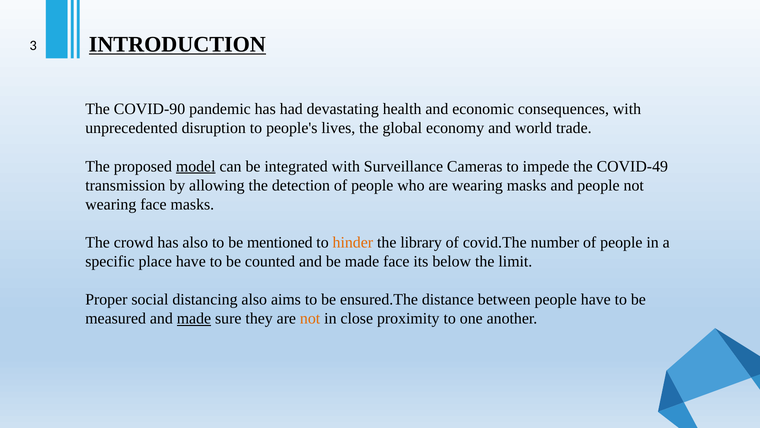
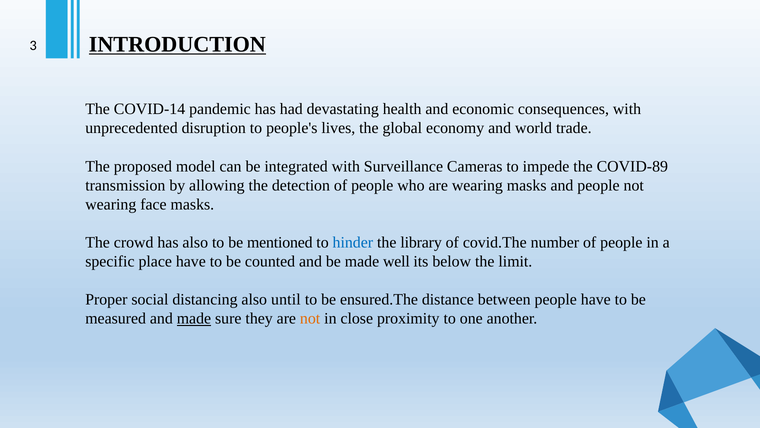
COVID-90: COVID-90 -> COVID-14 (150, 109)
model underline: present -> none (196, 166)
COVID-49: COVID-49 -> COVID-89 (632, 166)
hinder colour: orange -> blue (353, 242)
made face: face -> well (396, 261)
aims: aims -> until (286, 299)
